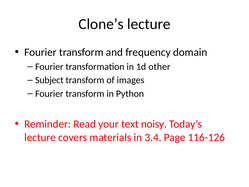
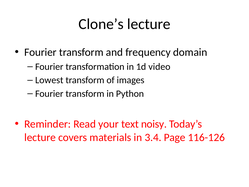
other: other -> video (159, 67)
Subject: Subject -> Lowest (49, 80)
